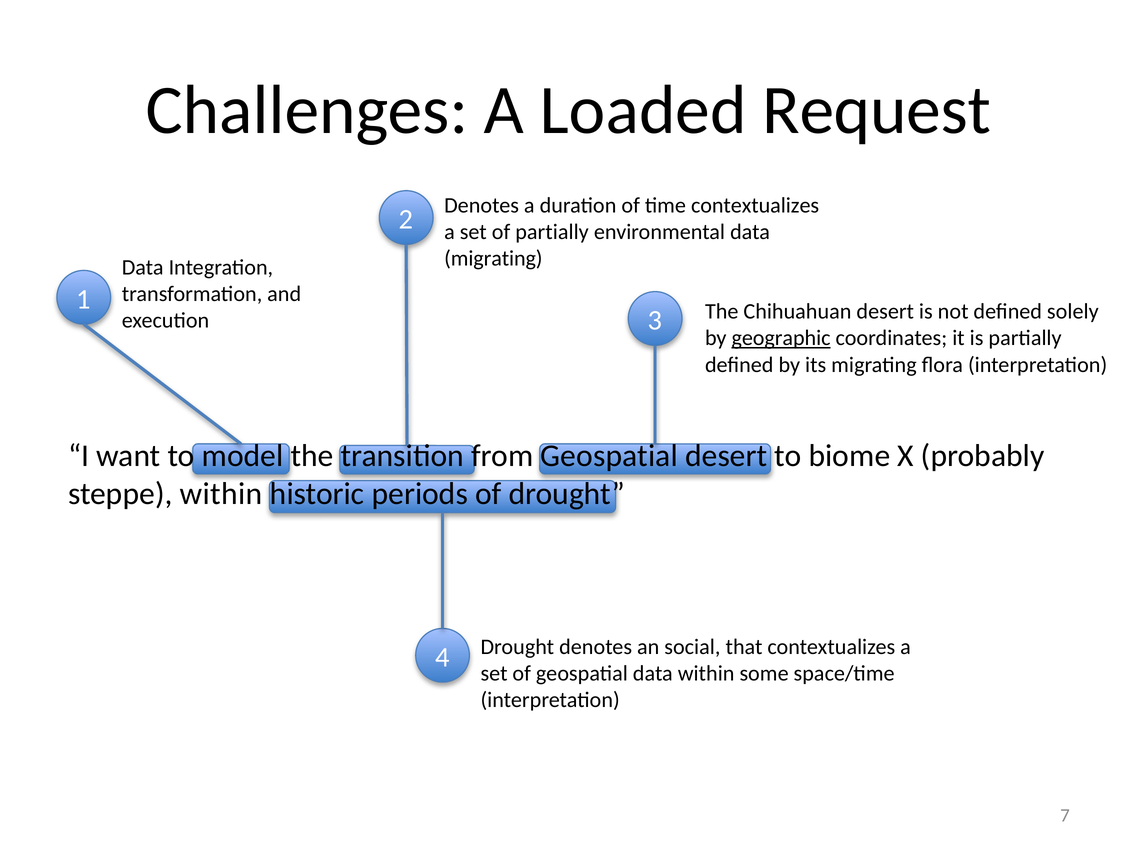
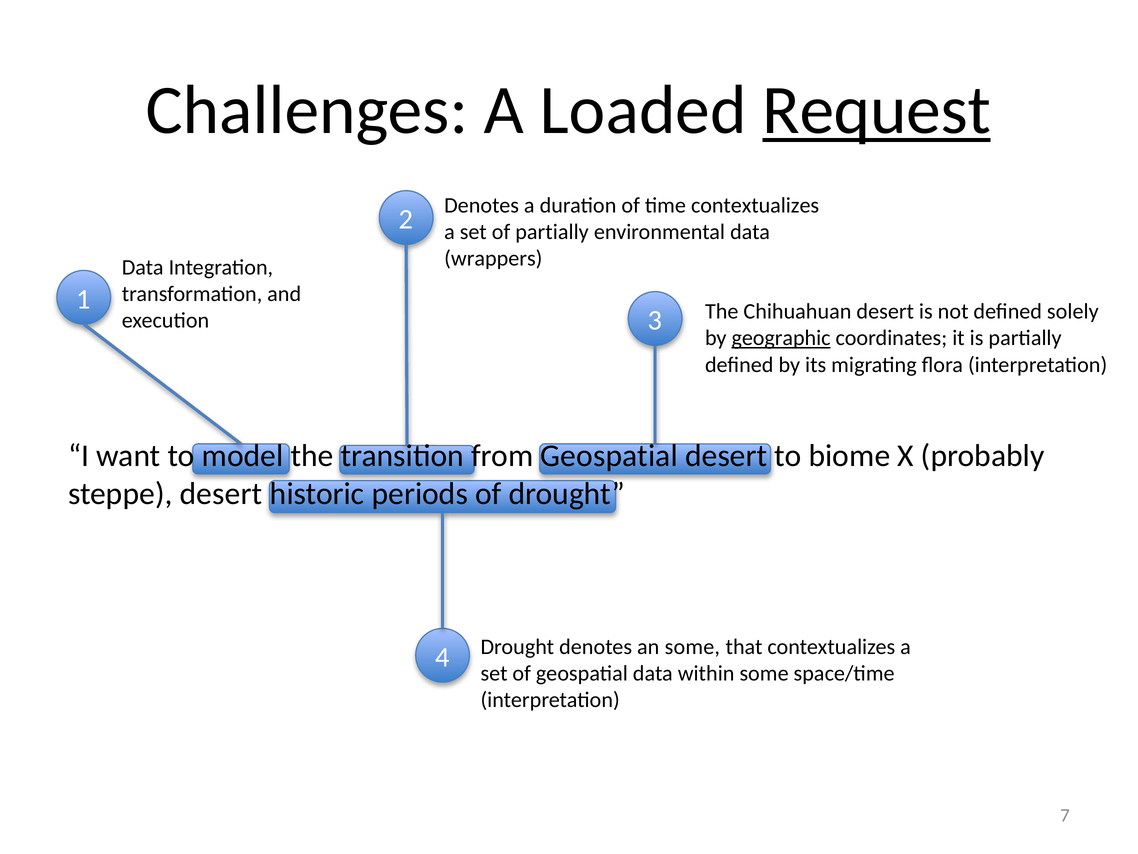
Request underline: none -> present (877, 110)
migrating: migrating -> wrappers (493, 258)
steppe within: within -> desert (221, 494)
an social: social -> some (692, 647)
